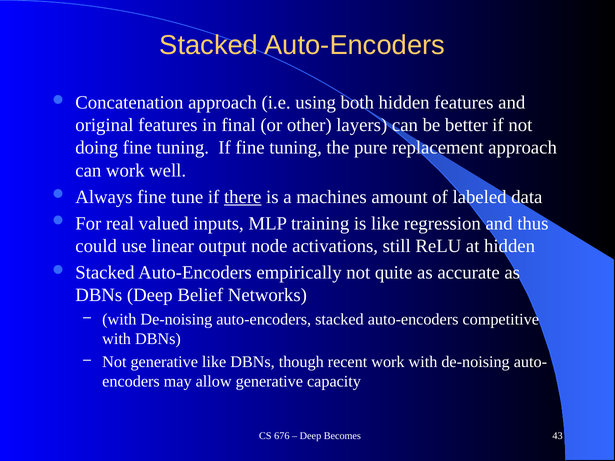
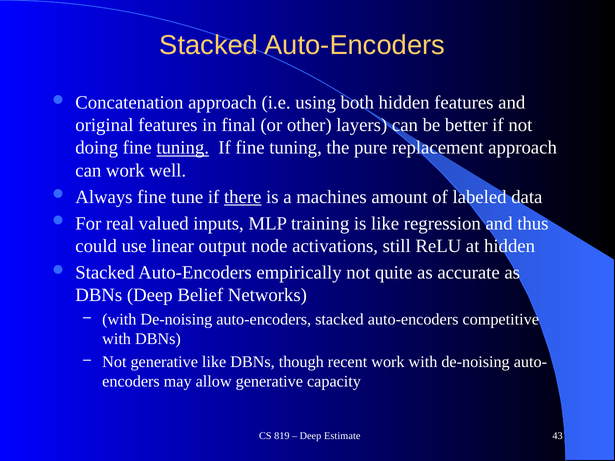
tuning underline: none -> present (183, 148)
676: 676 -> 819 (282, 436)
Becomes: Becomes -> Estimate (342, 436)
